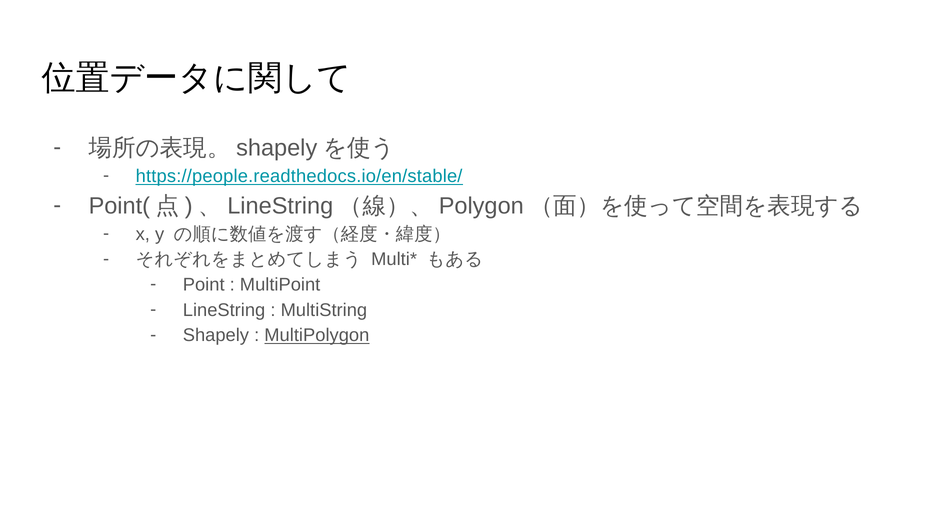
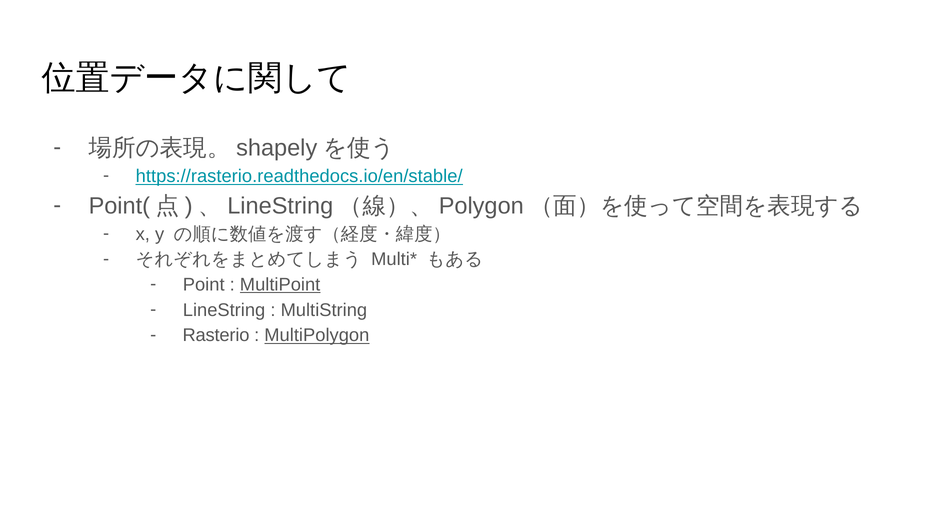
https://people.readthedocs.io/en/stable/: https://people.readthedocs.io/en/stable/ -> https://rasterio.readthedocs.io/en/stable/ (299, 176)
MultiPoint underline: none -> present (280, 285)
Shapely: Shapely -> Rasterio (216, 335)
